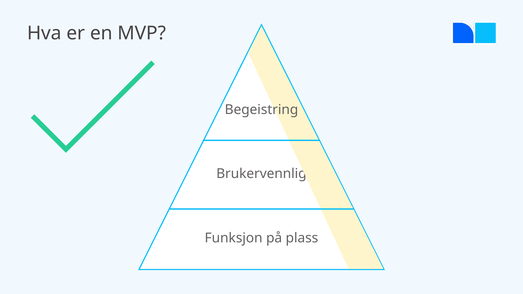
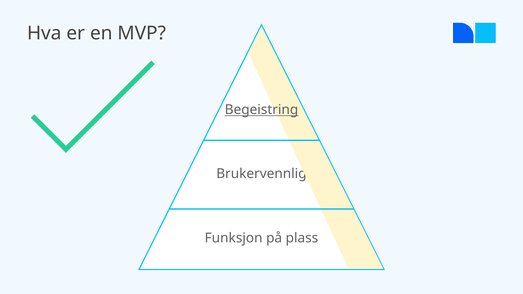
Begeistring underline: none -> present (261, 110)
